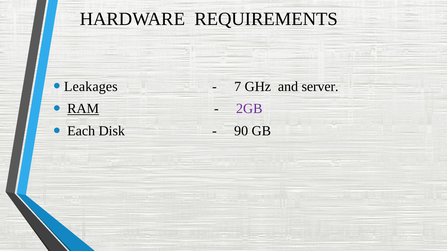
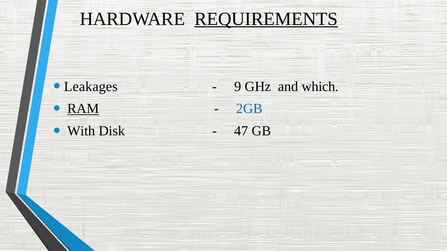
REQUIREMENTS underline: none -> present (266, 19)
7: 7 -> 9 (238, 87)
server: server -> which (320, 87)
2GB colour: purple -> blue (249, 109)
Each: Each -> With (81, 131)
90: 90 -> 47 (241, 131)
